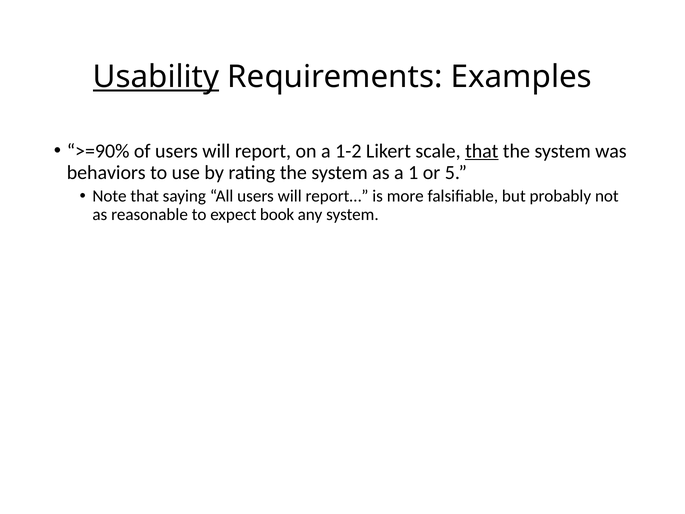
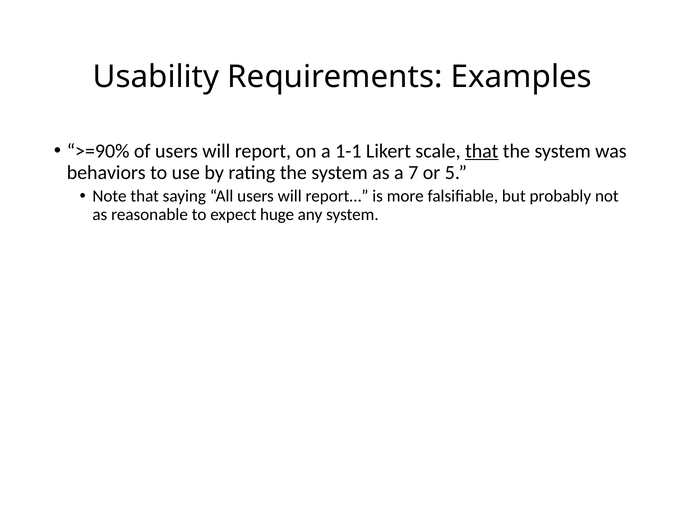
Usability underline: present -> none (156, 77)
1-2: 1-2 -> 1-1 (348, 151)
1: 1 -> 7 (413, 172)
book: book -> huge (277, 215)
